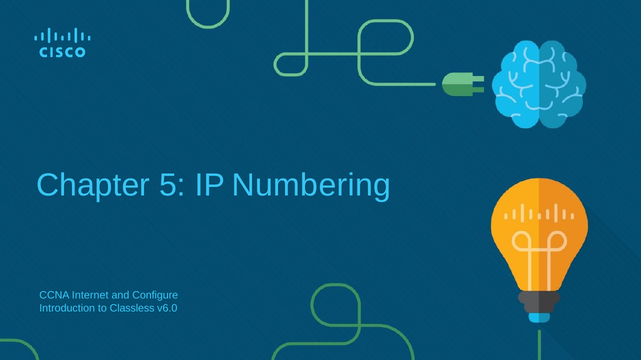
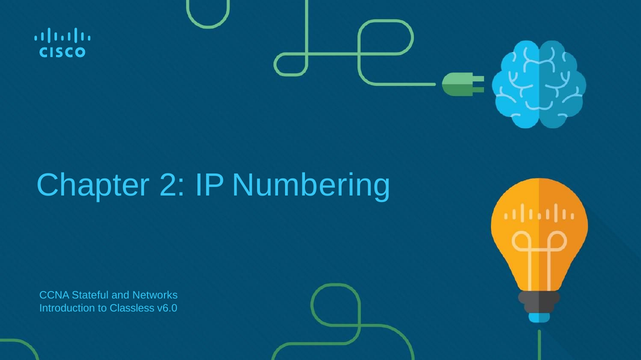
5: 5 -> 2 (172, 186)
Internet: Internet -> Stateful (90, 296)
Configure: Configure -> Networks (155, 296)
